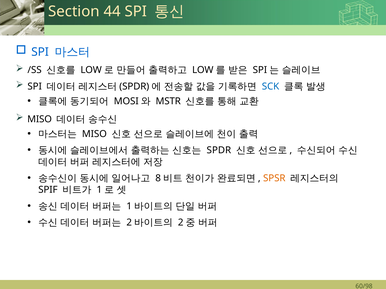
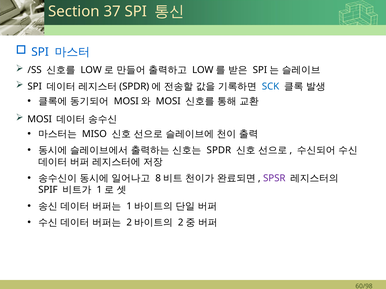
44: 44 -> 37 (112, 11)
MSTR: MSTR -> MOSI (168, 101)
MISO: MISO -> MOSI (40, 119)
SPSR colour: orange -> purple (274, 179)
